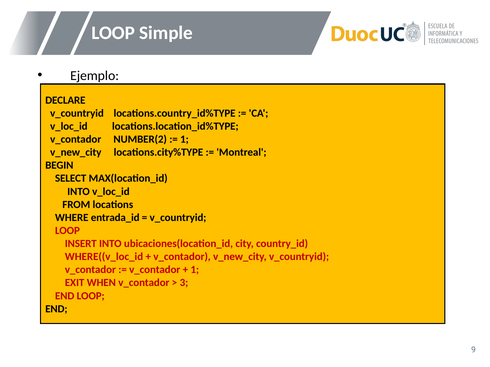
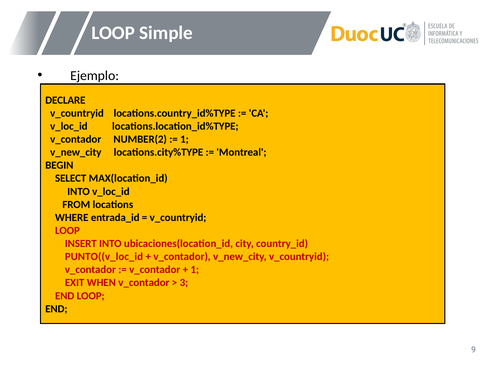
WHERE((v_loc_id: WHERE((v_loc_id -> PUNTO((v_loc_id (104, 257)
